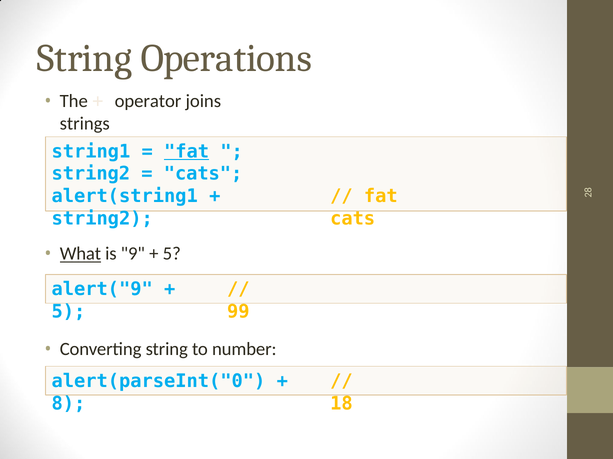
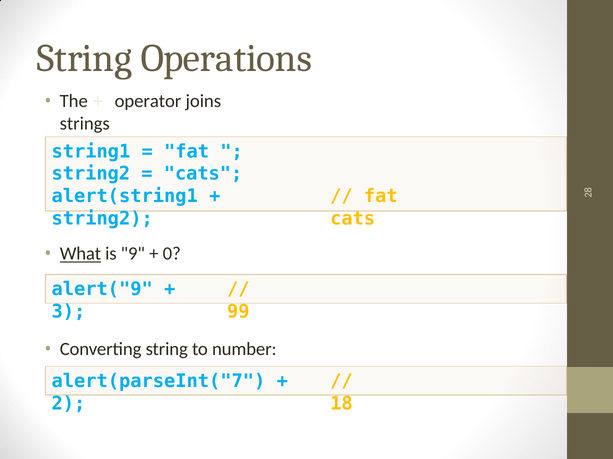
fat underline: present -> none (187, 152)
5: 5 -> 0 (172, 254)
5: 5 -> 3 (68, 312)
alert(parseInt("0: alert(parseInt("0 -> alert(parseInt("7 (158, 382)
8: 8 -> 2 (68, 404)
